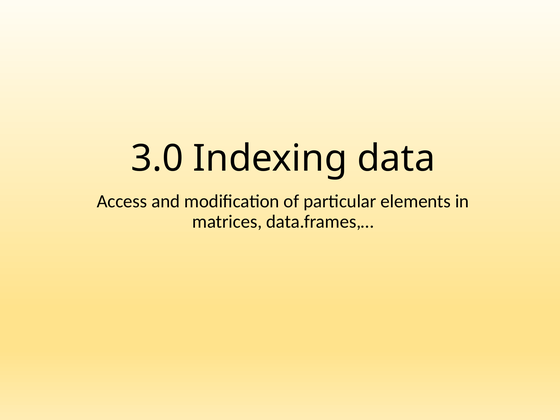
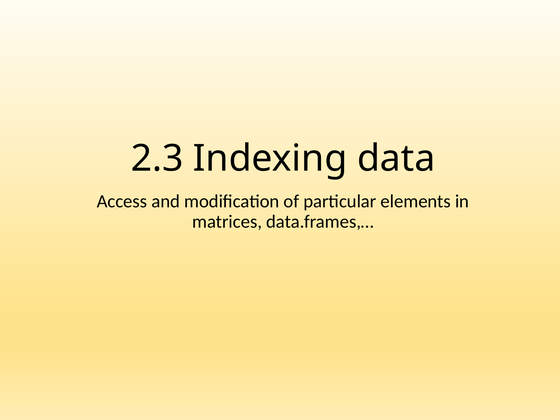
3.0: 3.0 -> 2.3 (157, 159)
